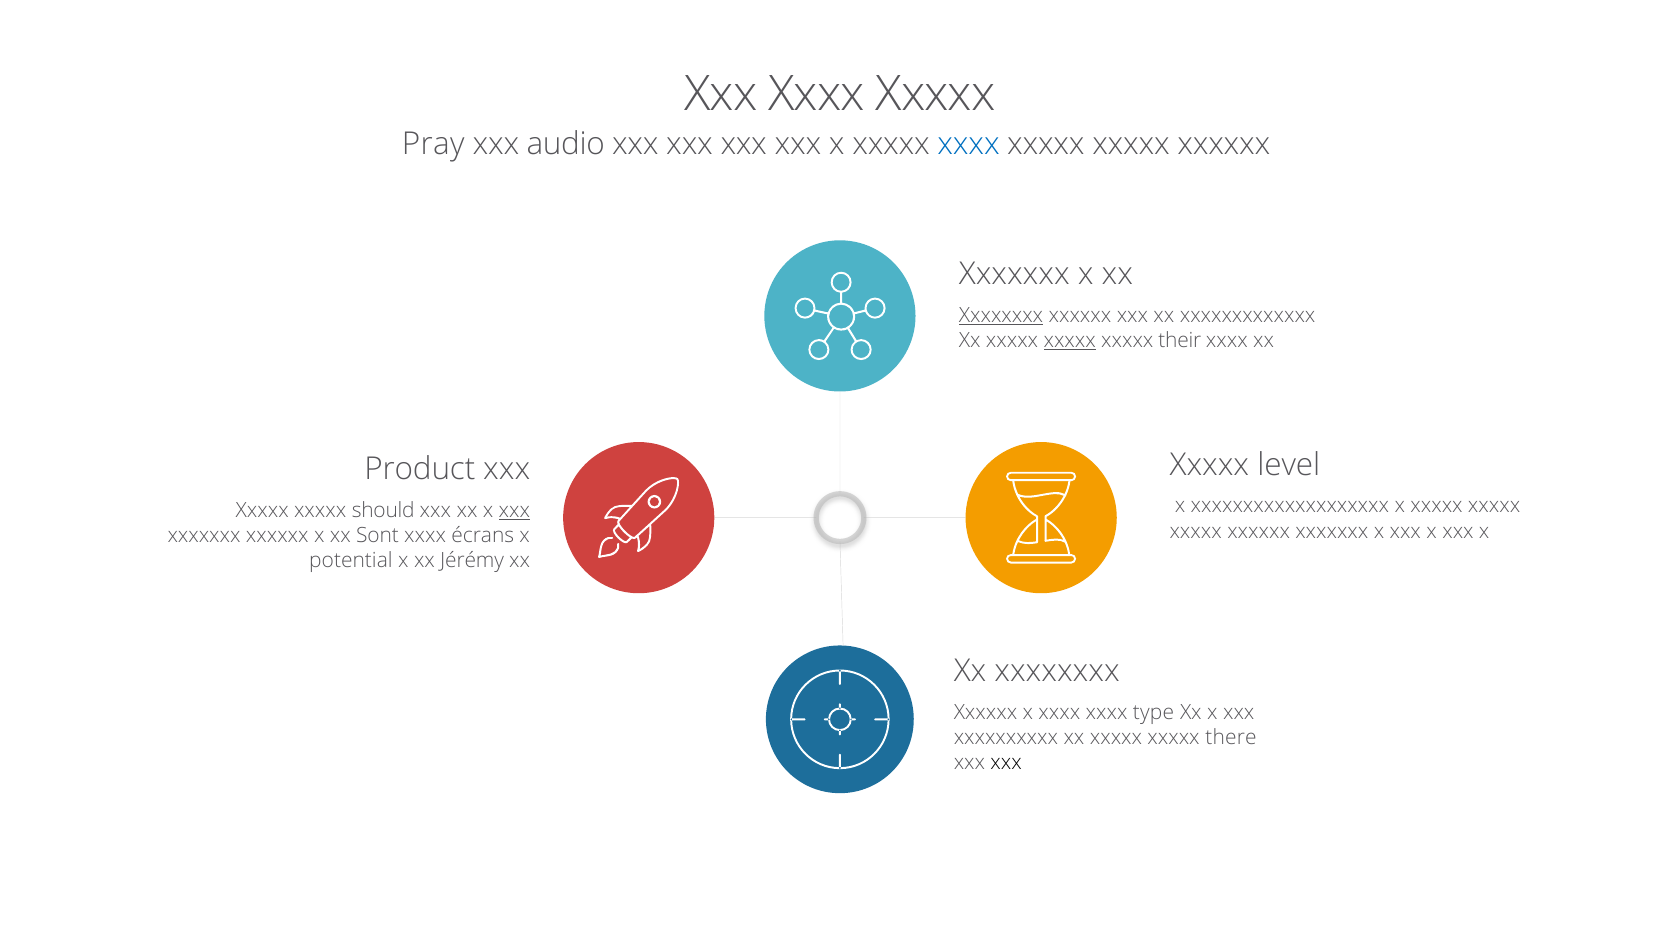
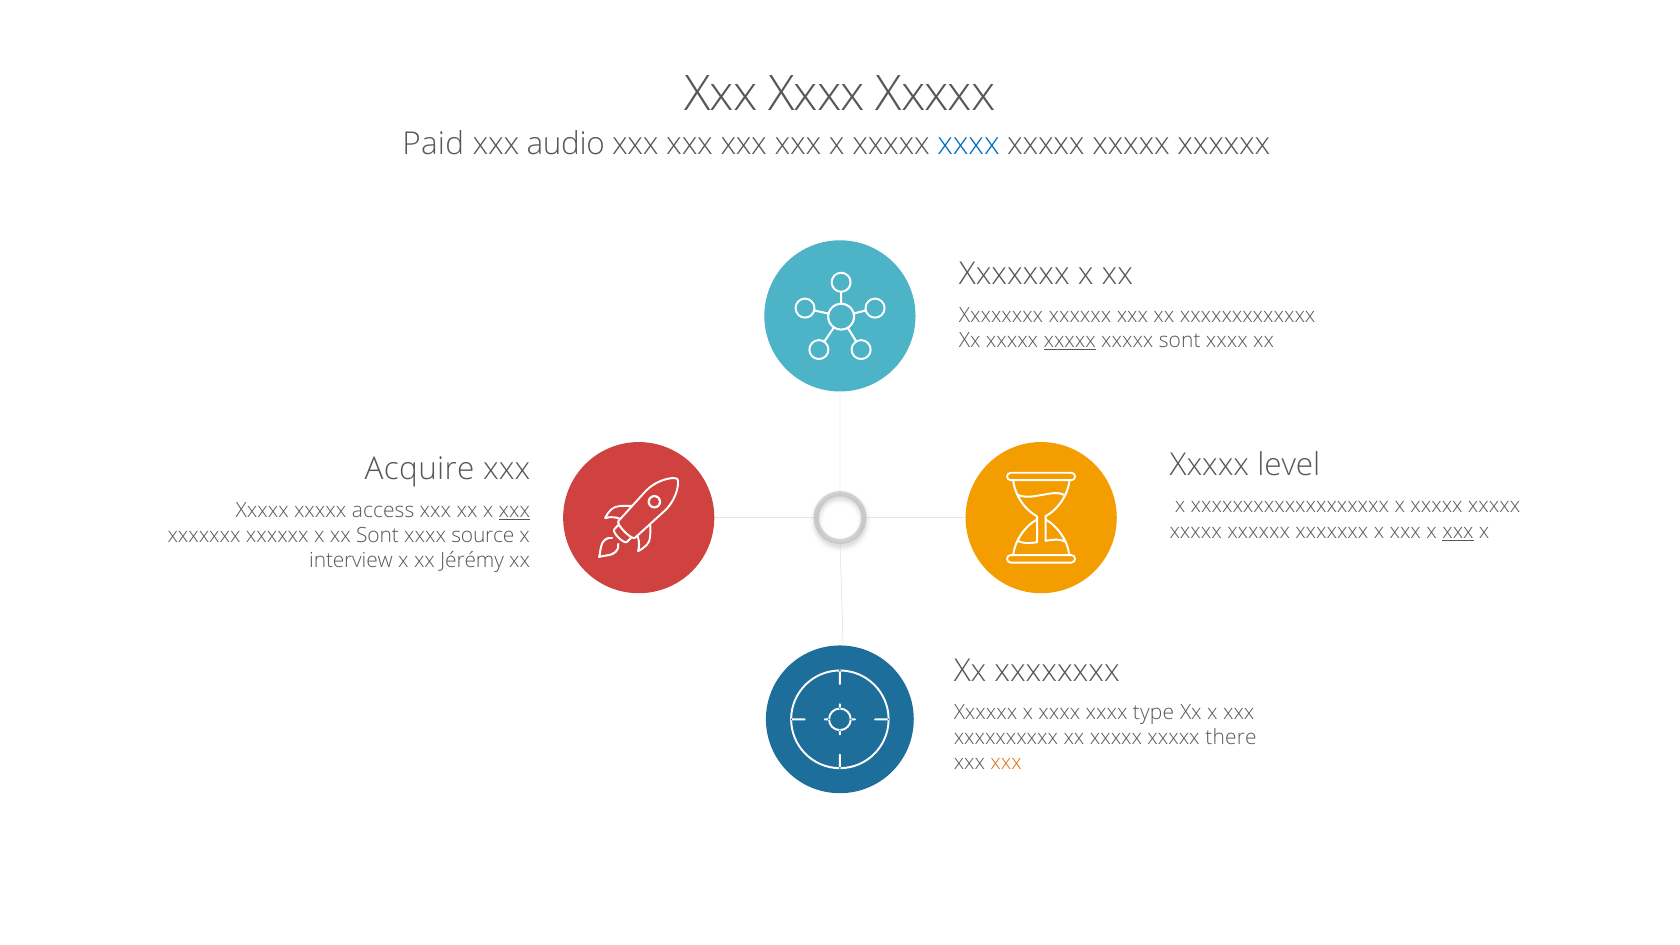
Pray: Pray -> Paid (433, 144)
Xxxxxxxx underline: present -> none (1001, 315)
xxxxx their: their -> sont (1180, 341)
Product: Product -> Acquire (420, 469)
should: should -> access (383, 511)
xxx underline: none -> present (1458, 531)
écrans: écrans -> source (483, 536)
potential: potential -> interview (351, 561)
xxx colour: black -> orange (1006, 763)
